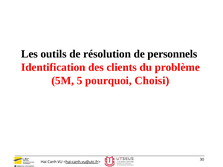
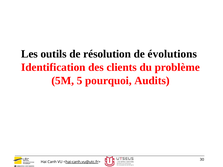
personnels: personnels -> évolutions (172, 54)
Choisi: Choisi -> Audits (152, 81)
